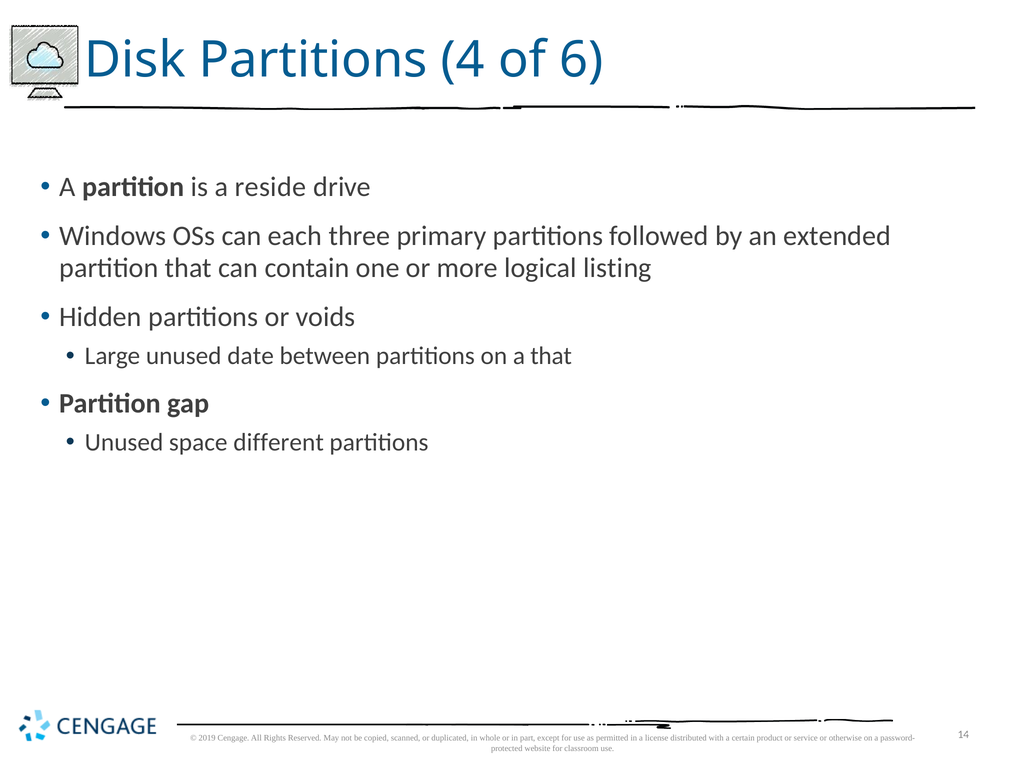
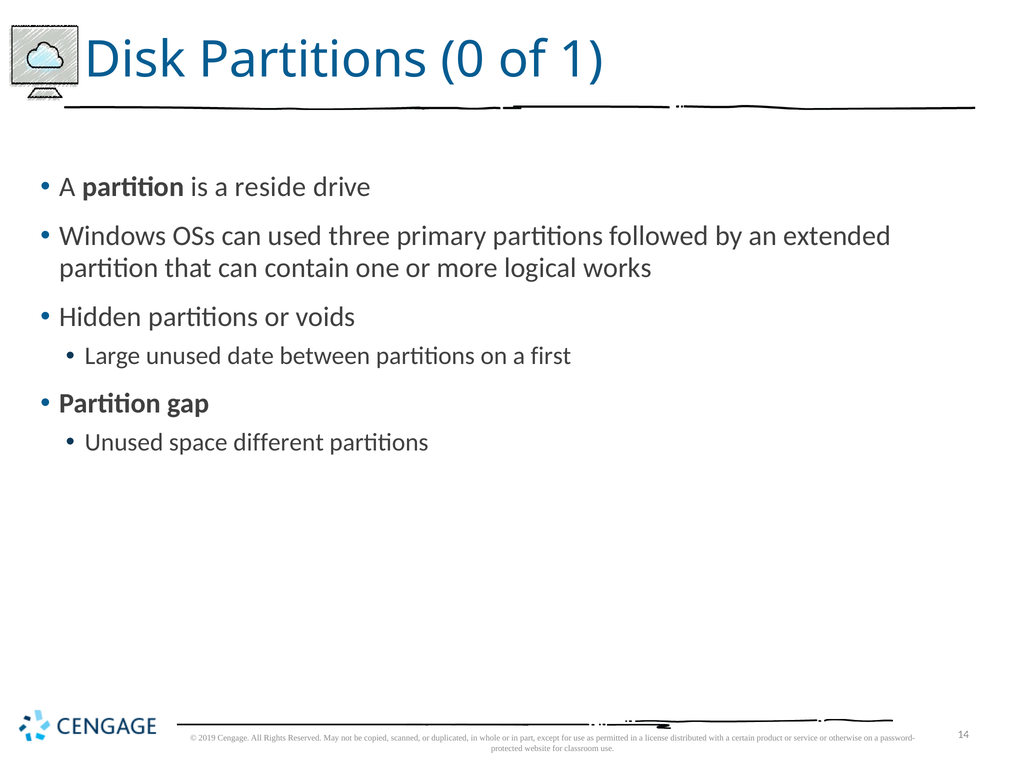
4: 4 -> 0 (463, 60)
6: 6 -> 1 (581, 60)
each: each -> used (295, 236)
listing: listing -> works (617, 268)
a that: that -> first (551, 356)
